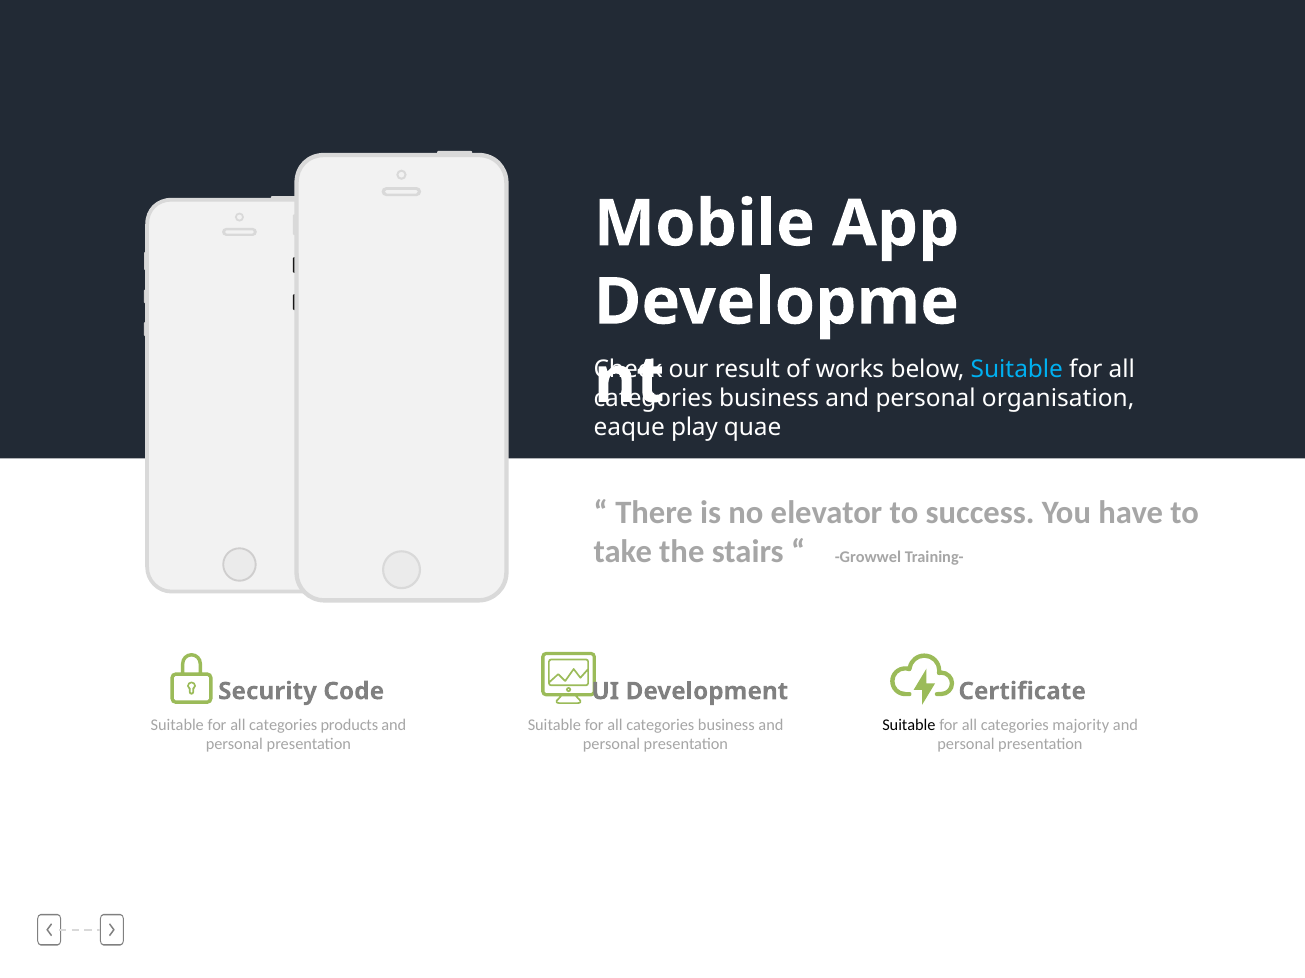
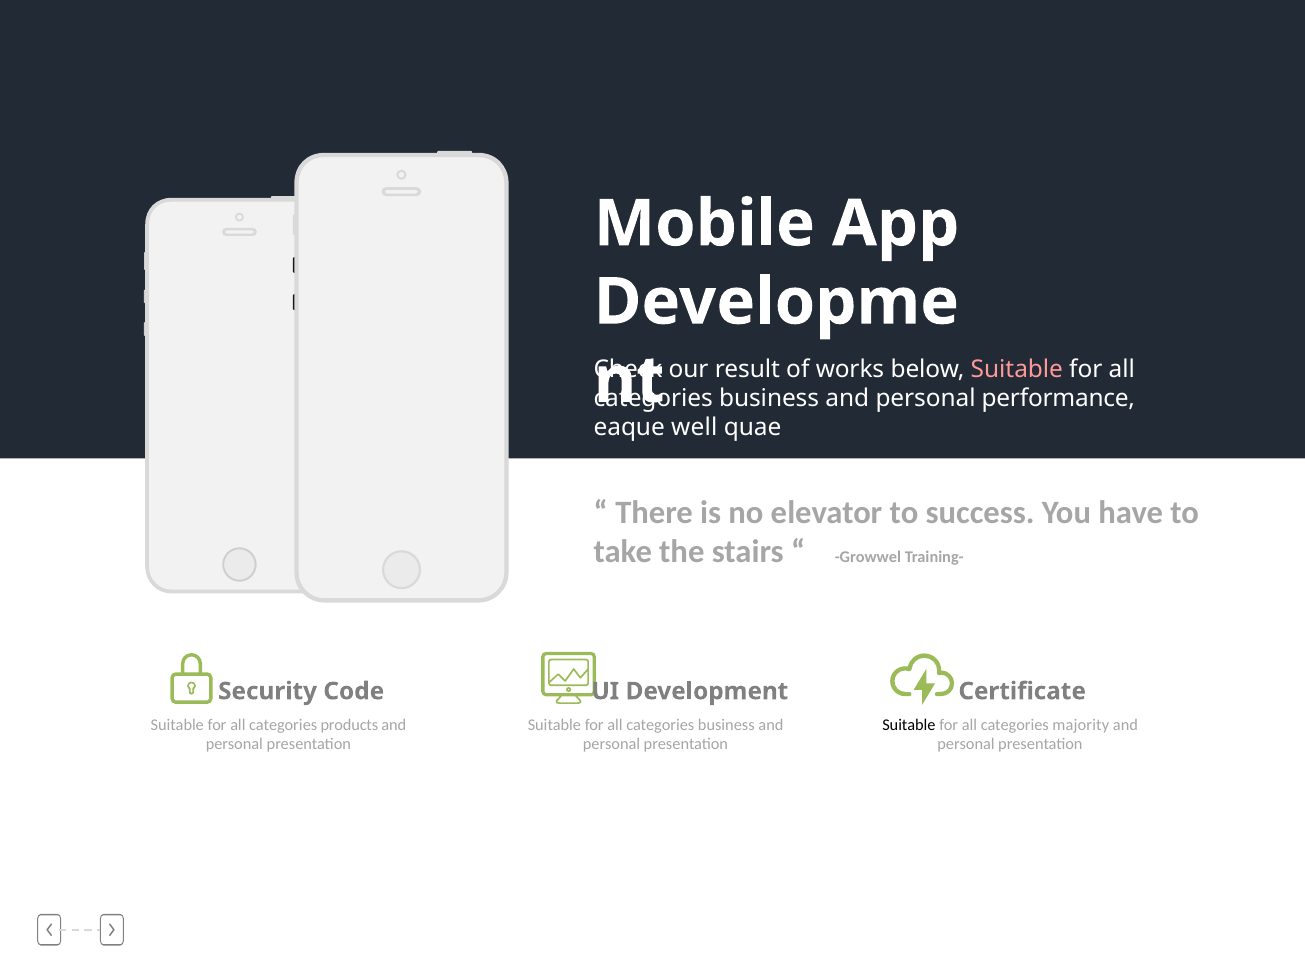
Suitable colour: light blue -> pink (1017, 370)
organisation: organisation -> performance (1058, 399)
play: play -> well (694, 428)
